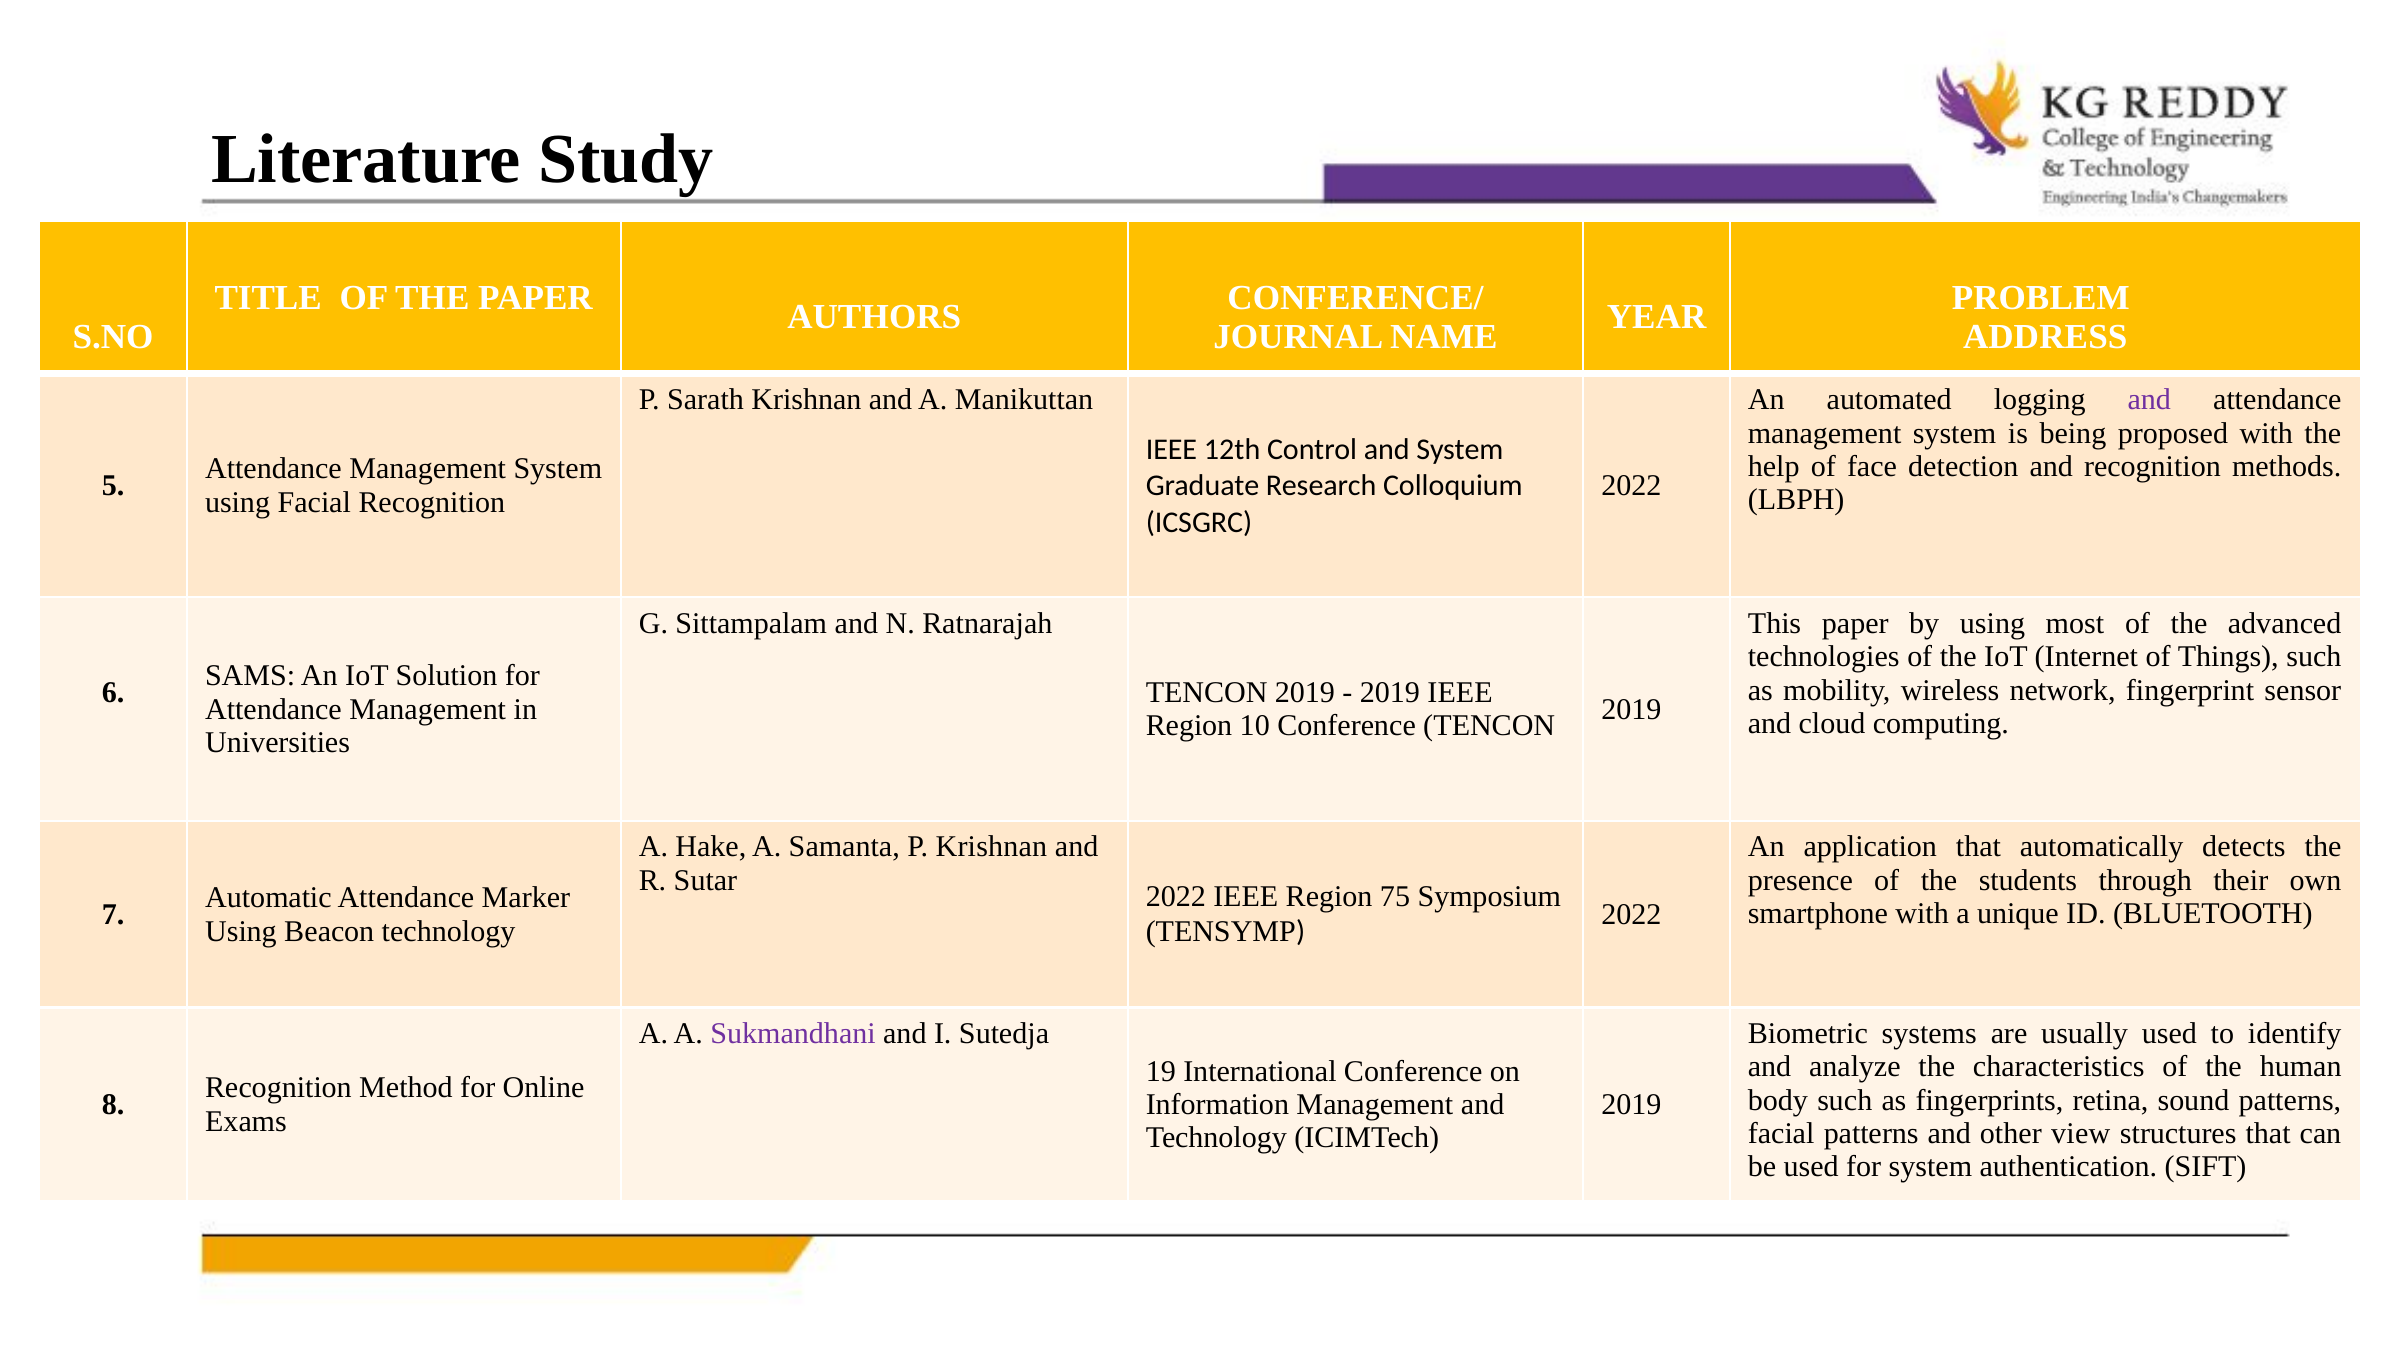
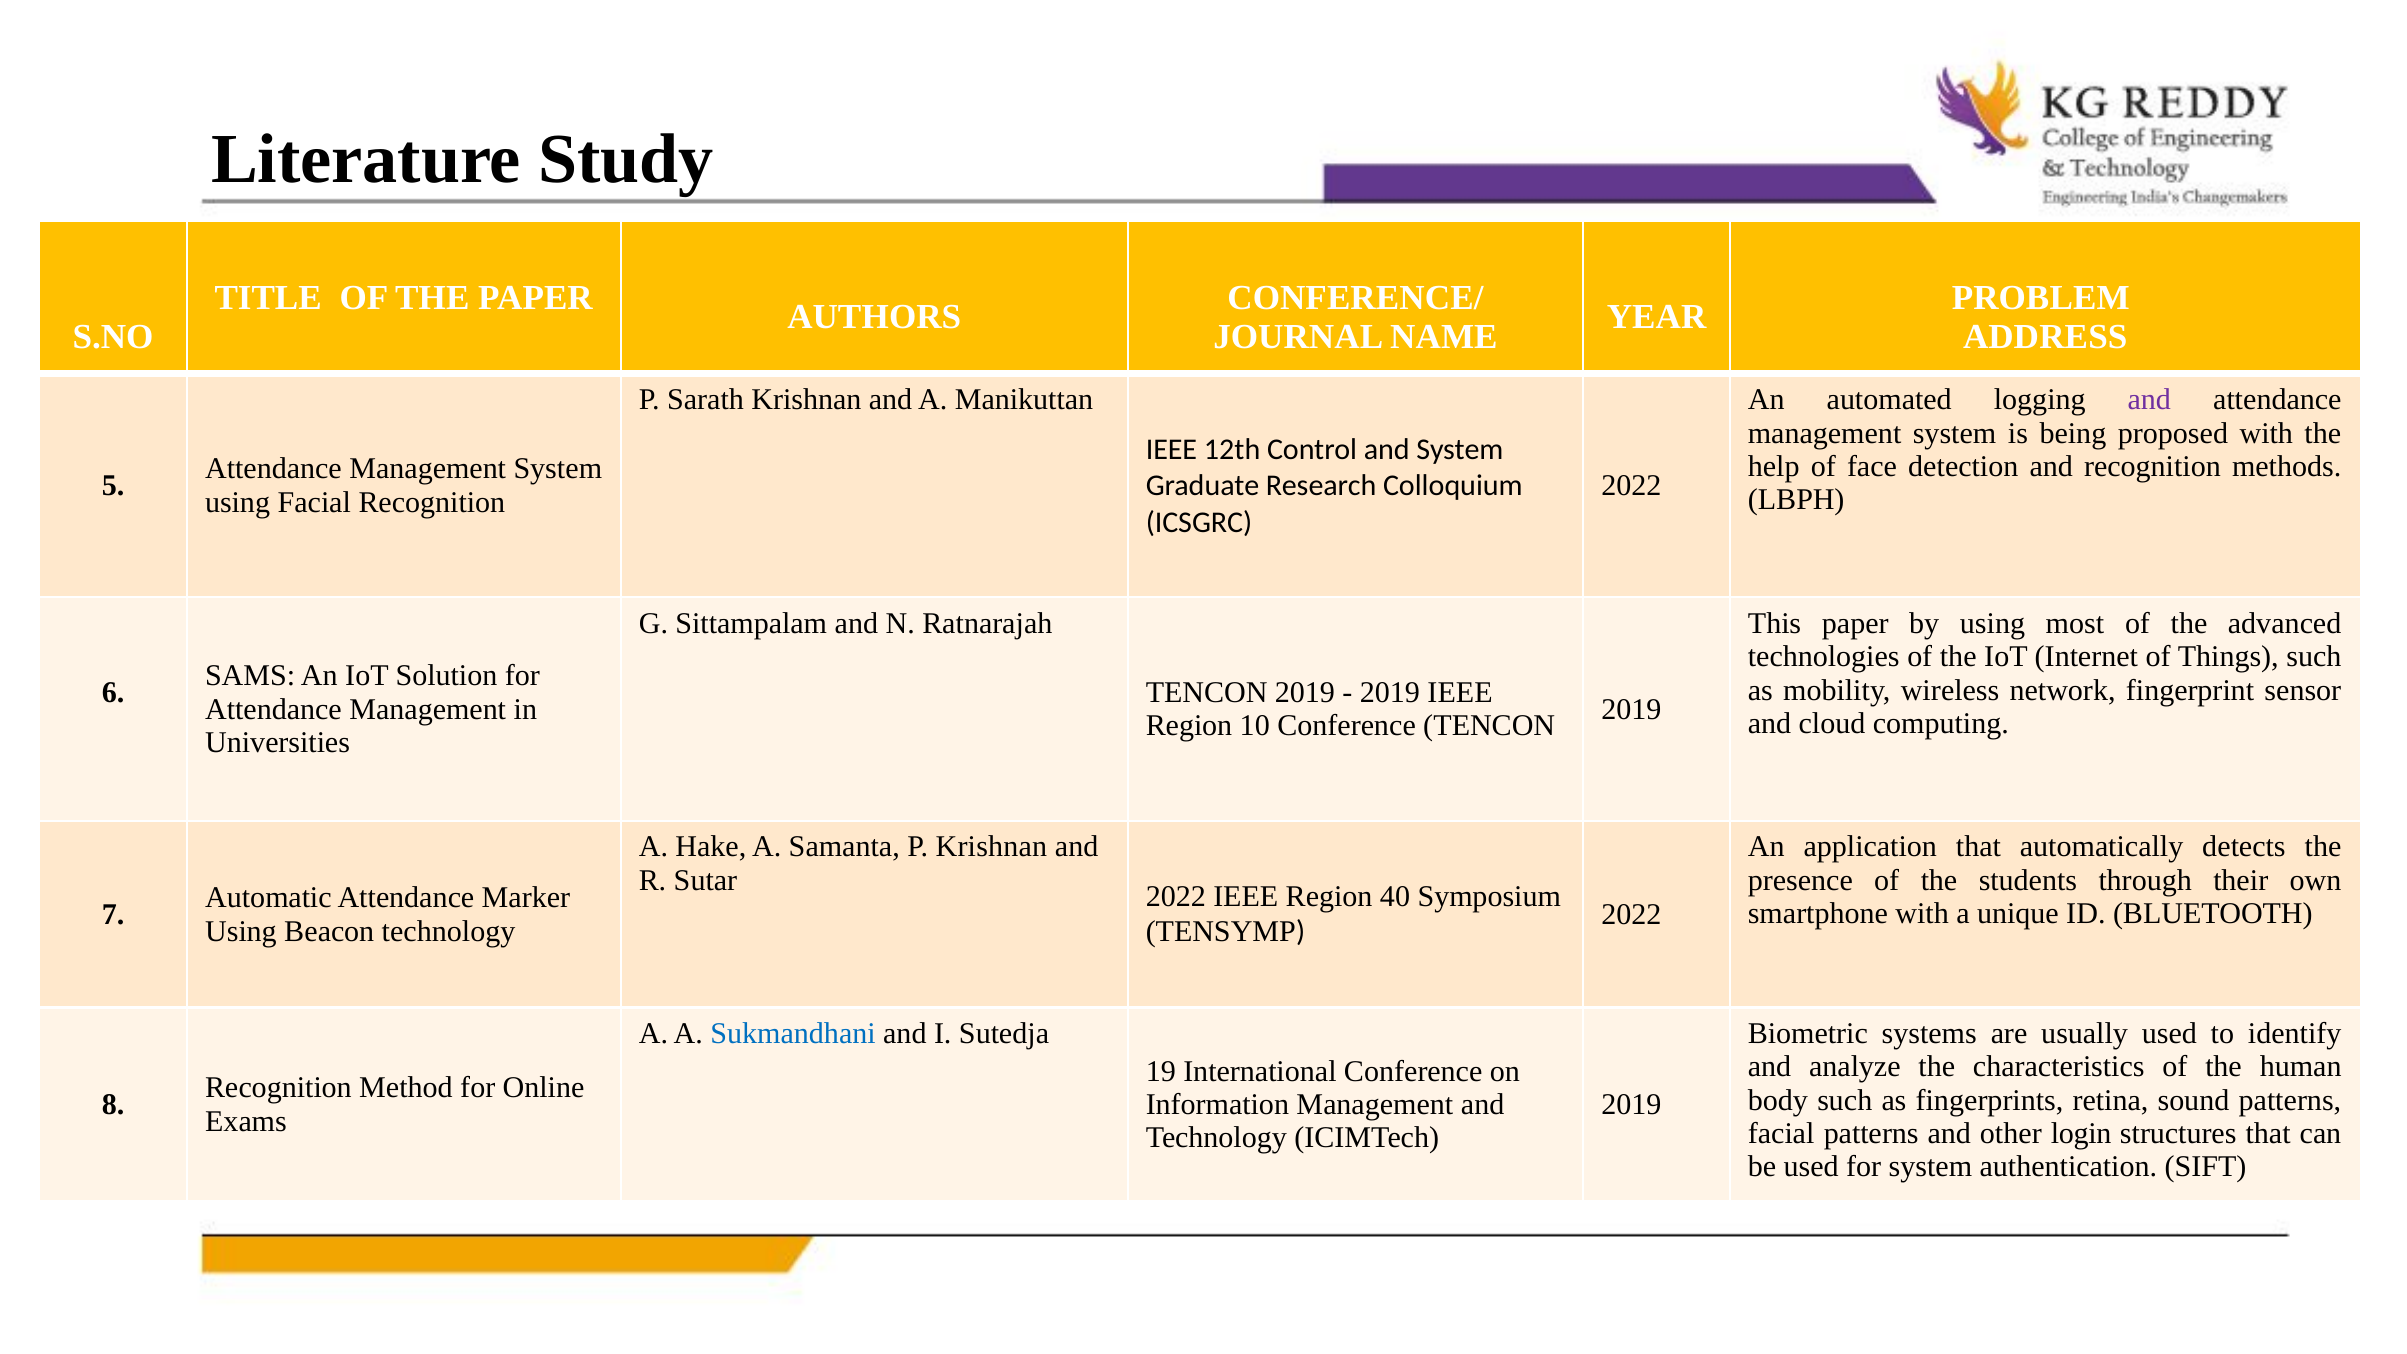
75: 75 -> 40 (1395, 896)
Sukmandhani colour: purple -> blue (793, 1033)
view: view -> login (2081, 1134)
